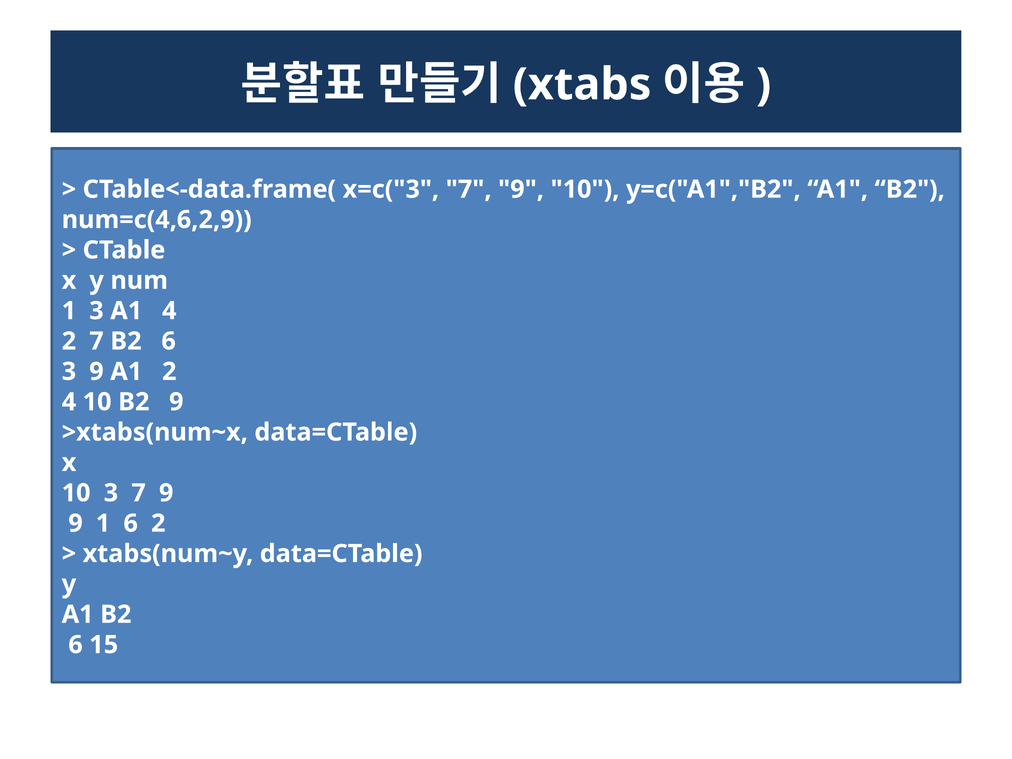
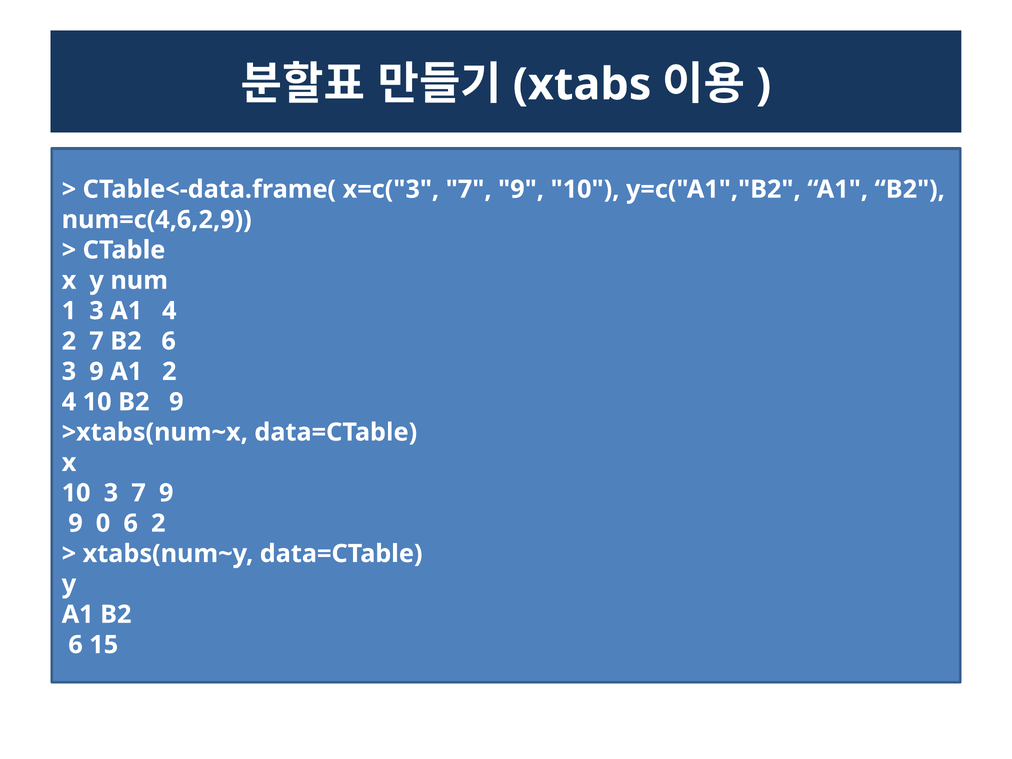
9 1: 1 -> 0 (103, 523)
